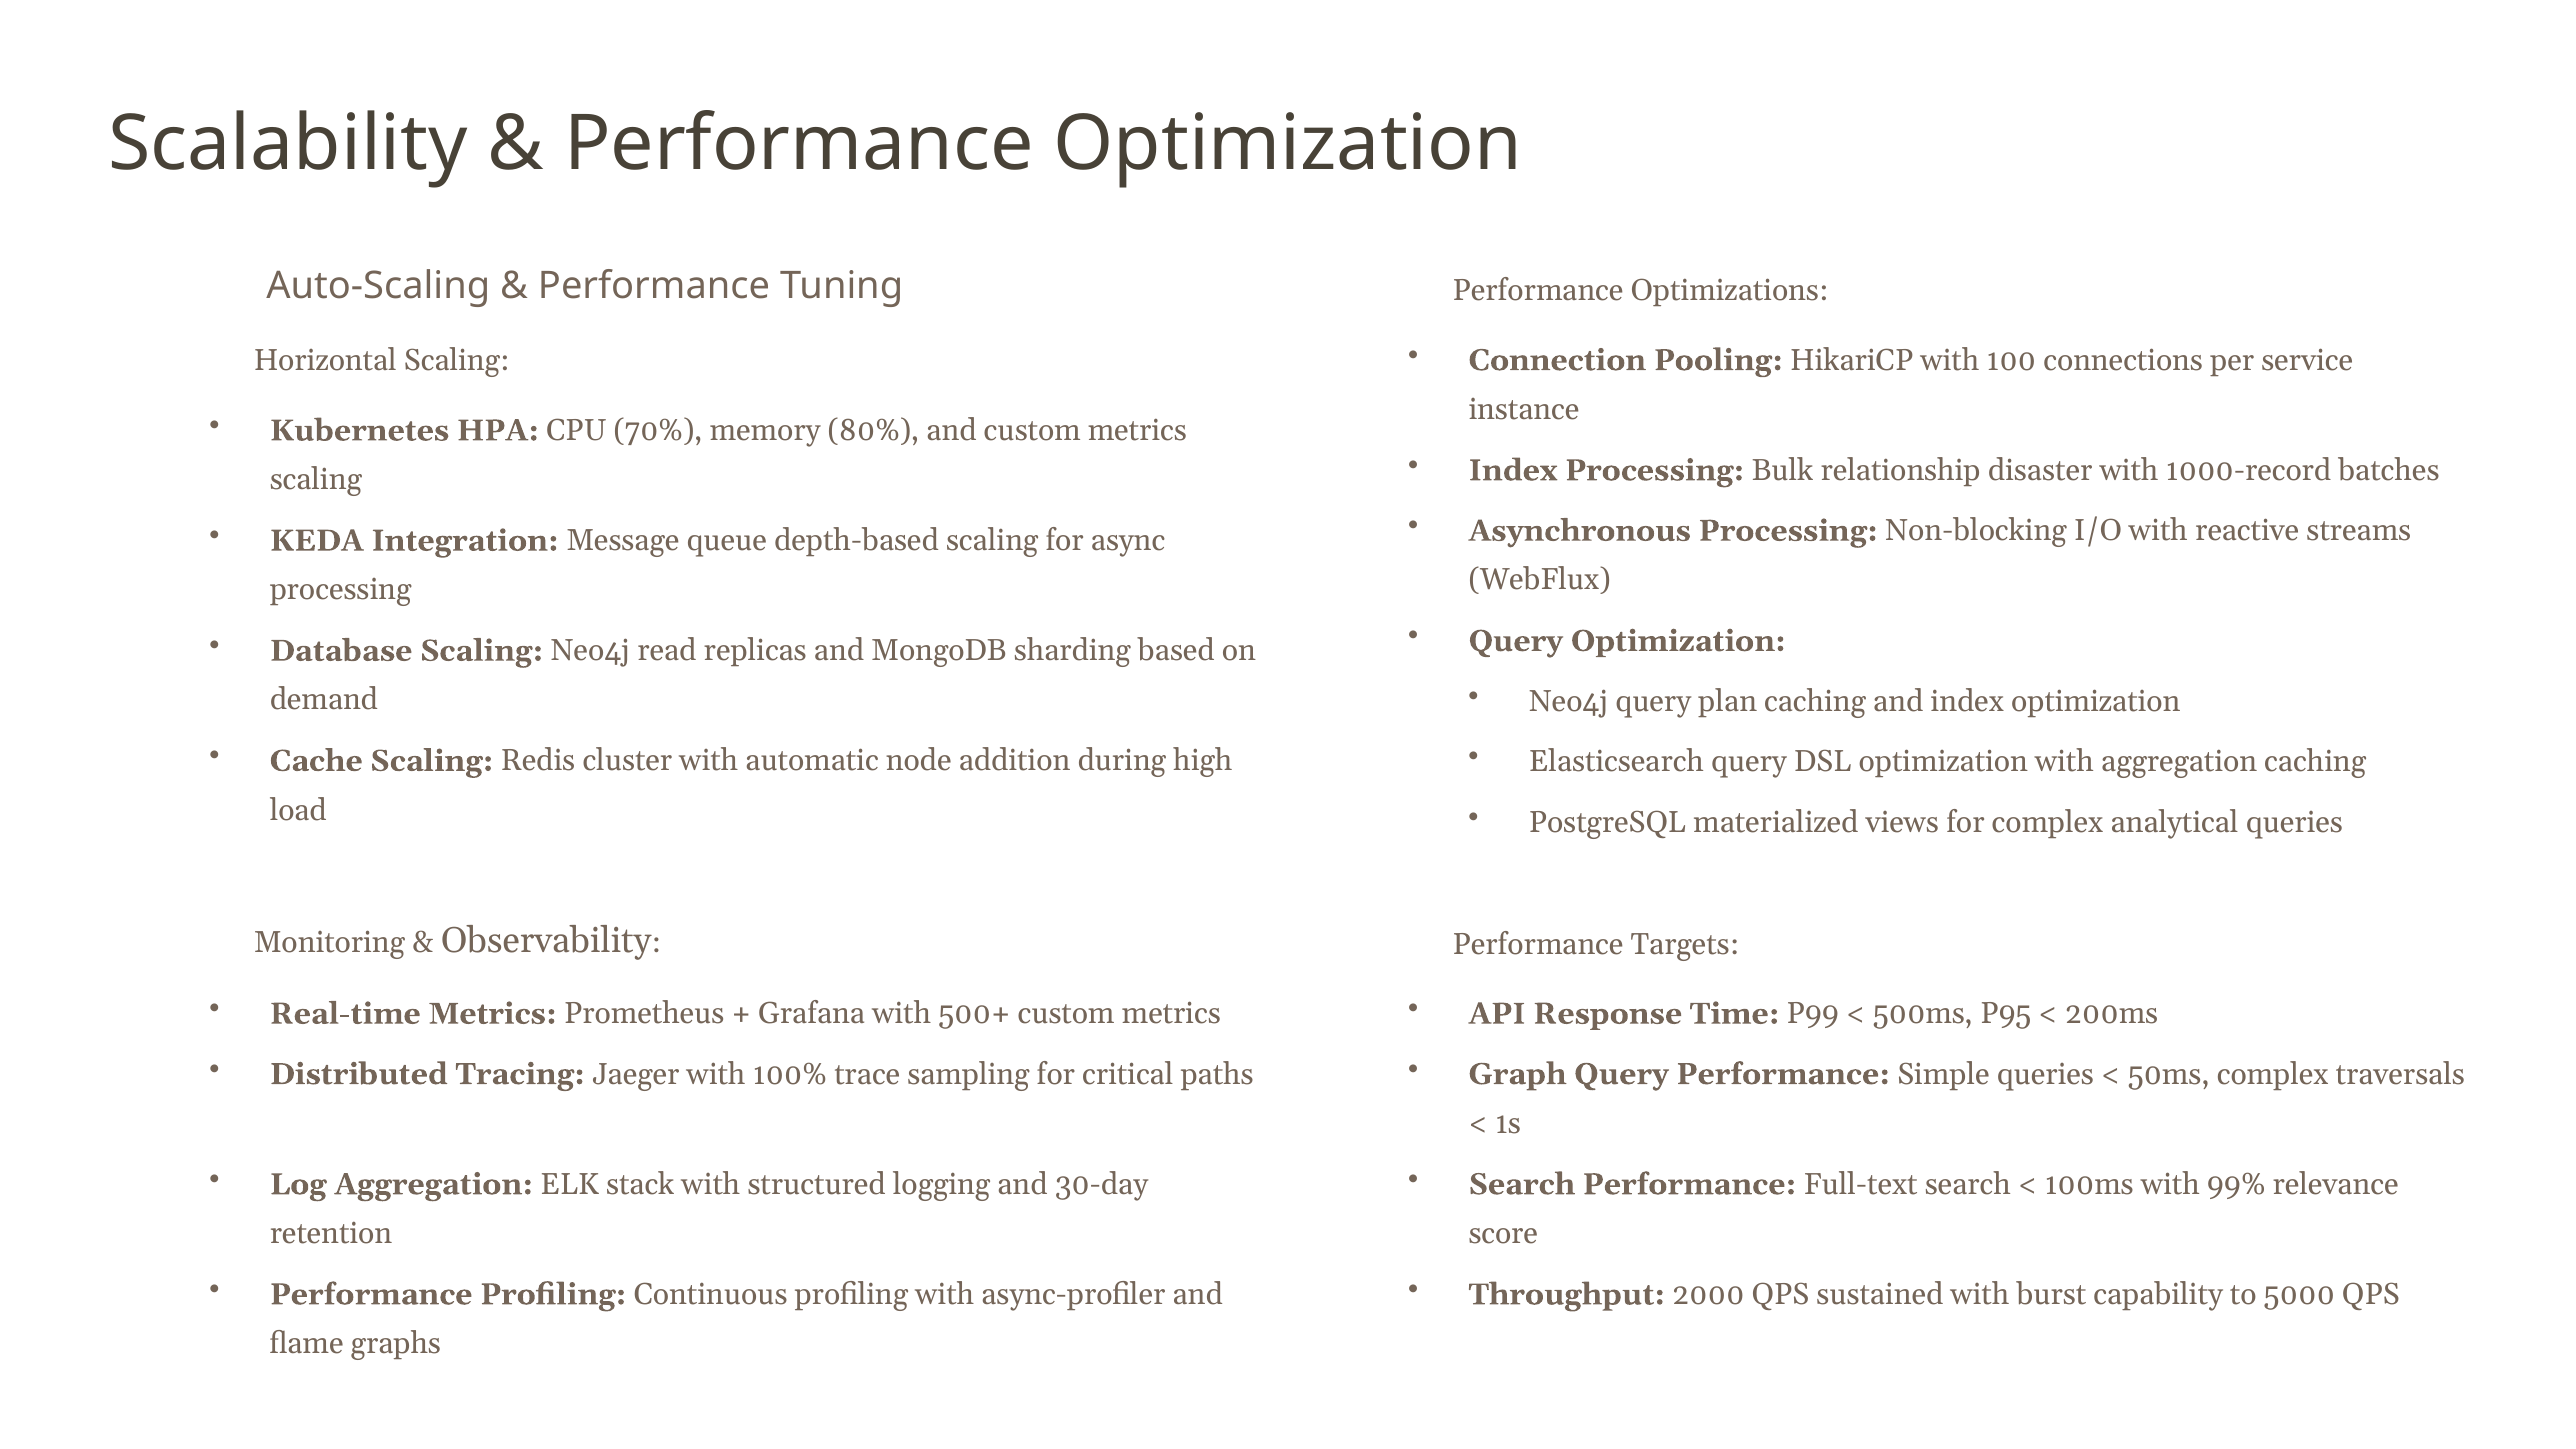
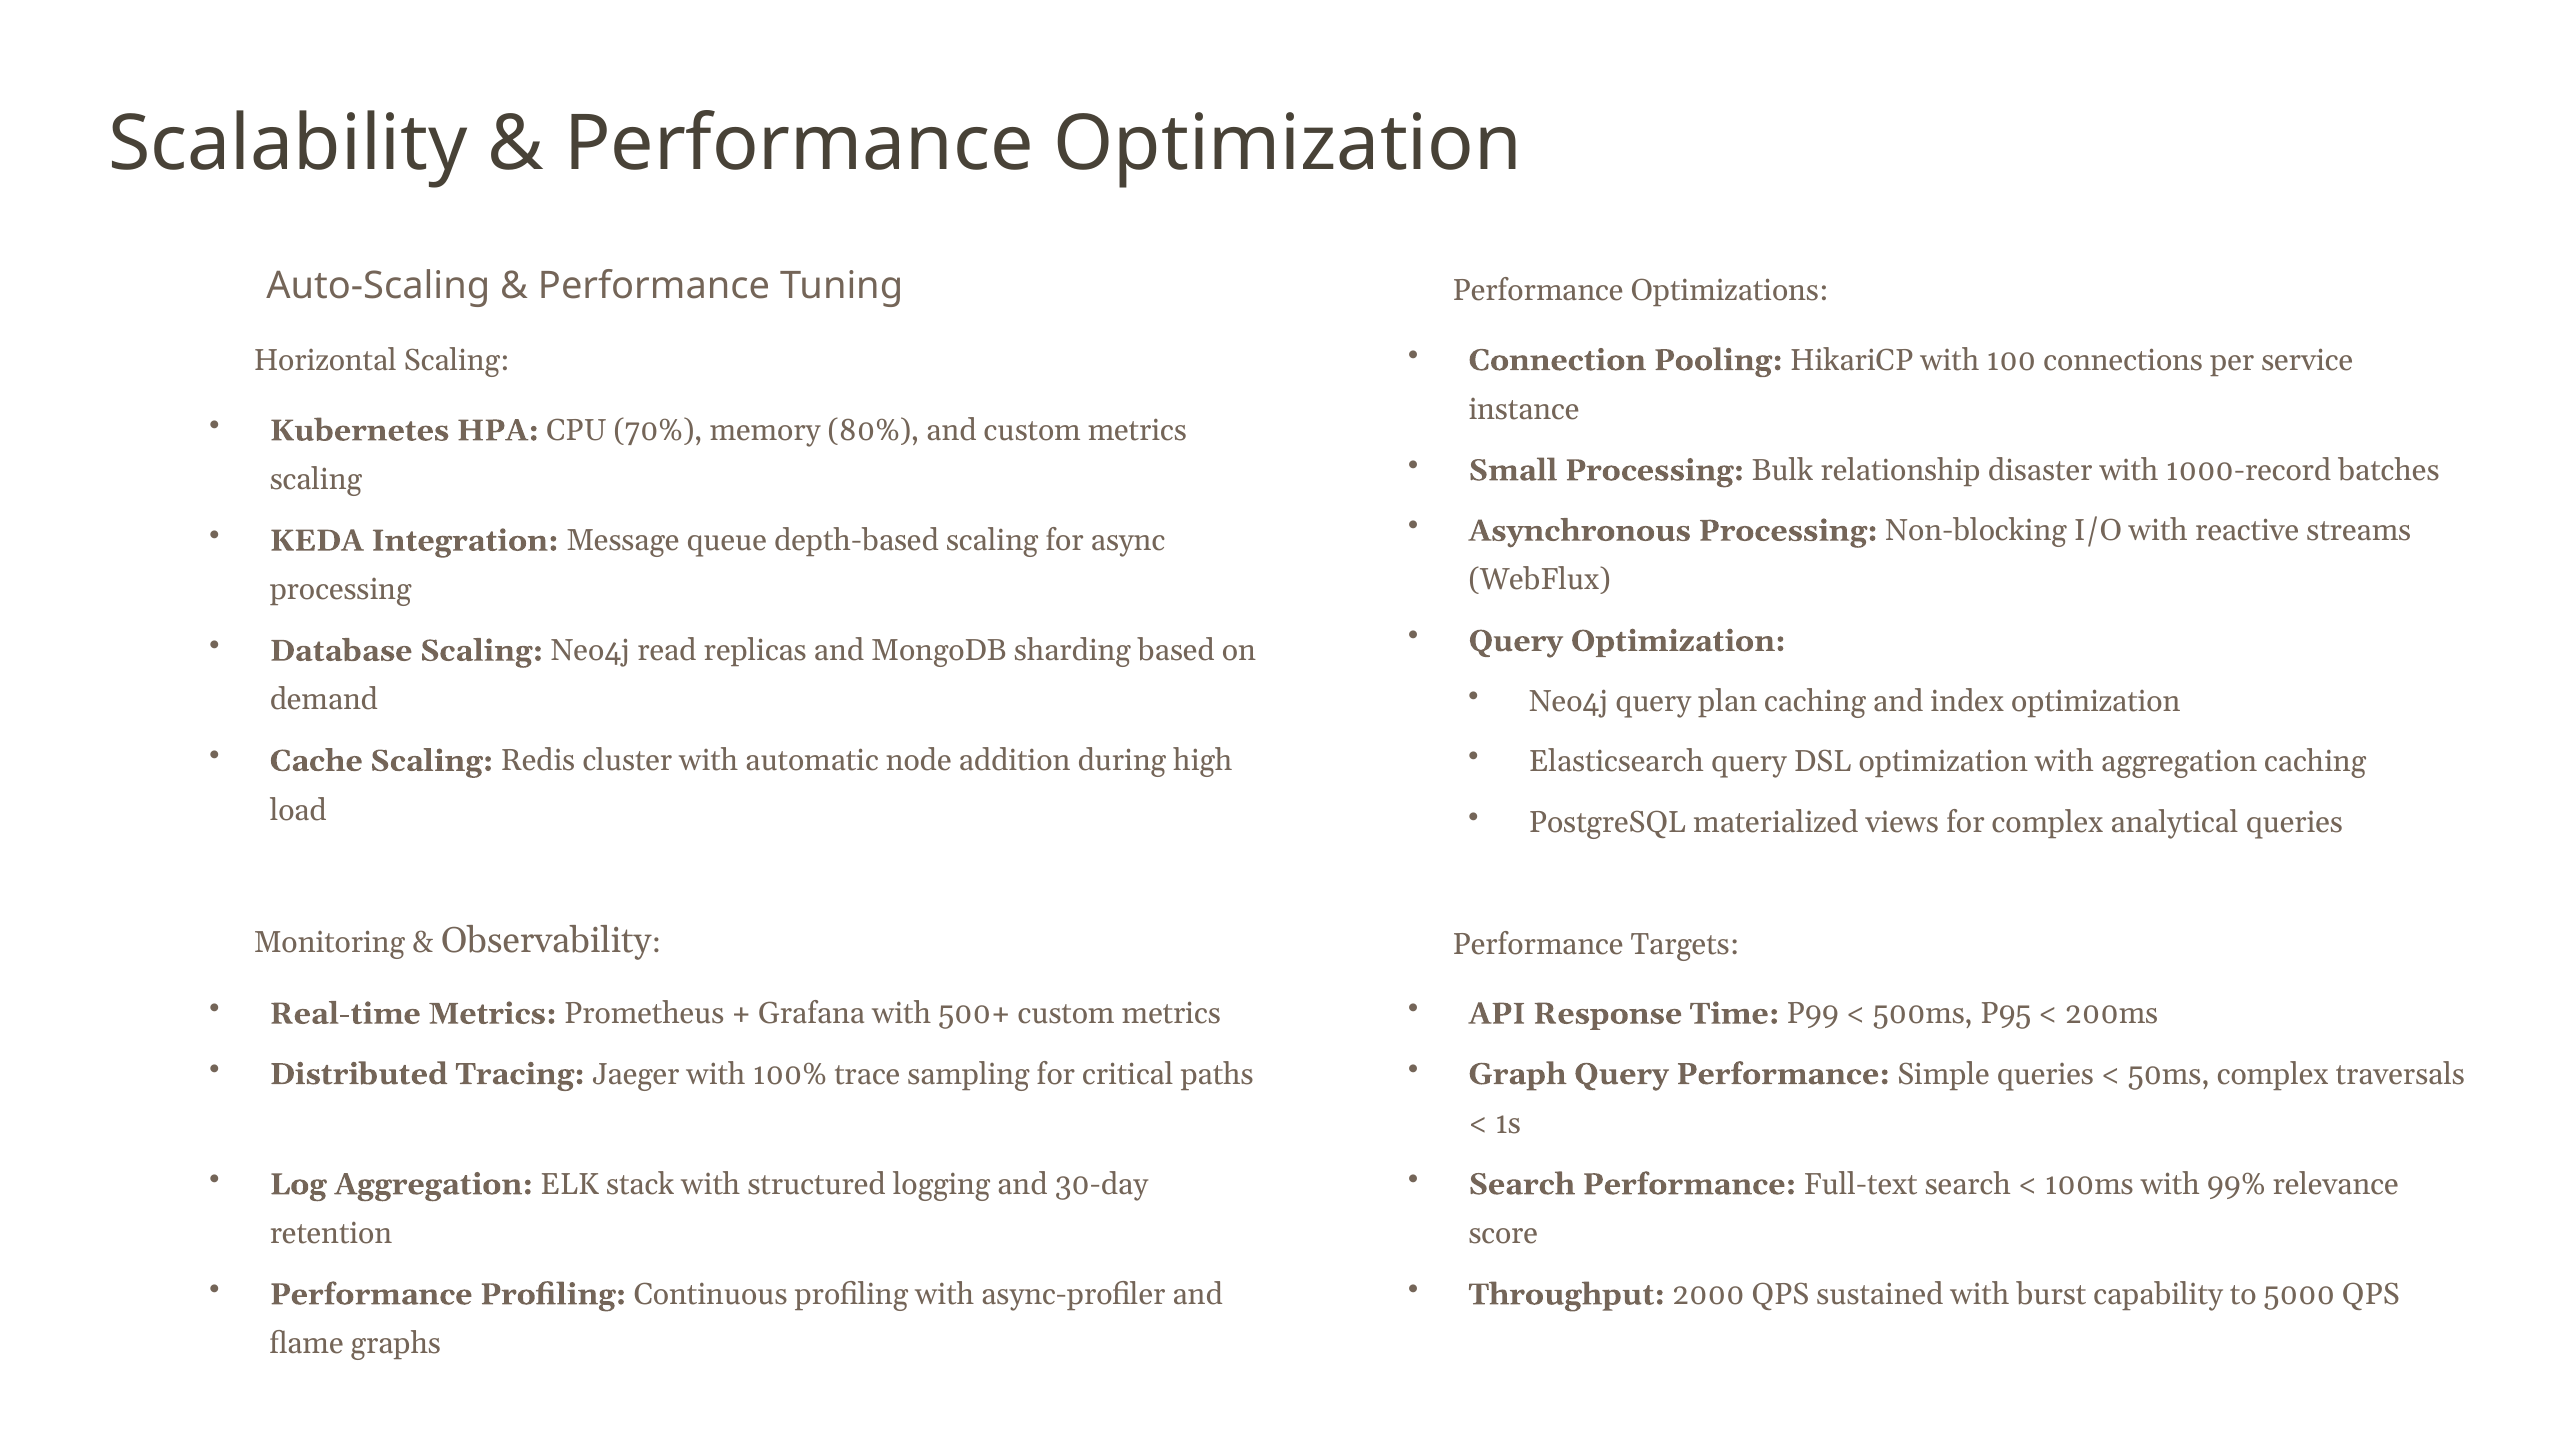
Index: Index -> Small (1513, 470)
